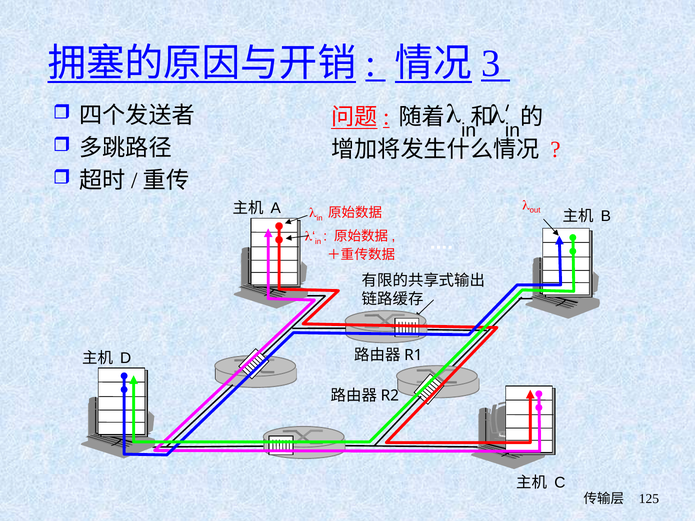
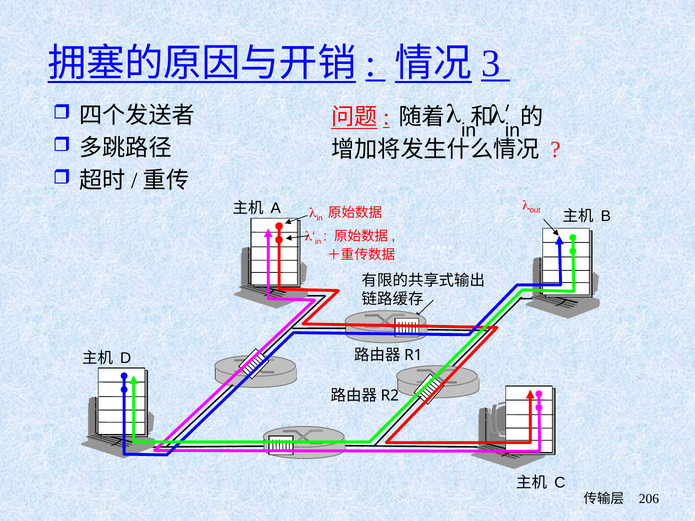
125: 125 -> 206 (649, 499)
